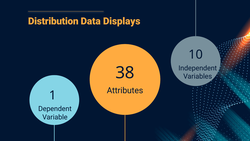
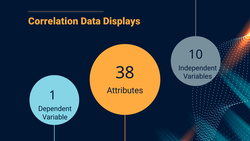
Distribution: Distribution -> Correlation (53, 21)
